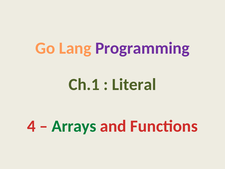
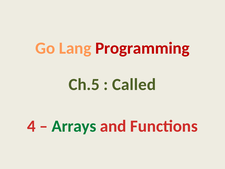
Programming colour: purple -> red (142, 48)
Ch.1: Ch.1 -> Ch.5 (84, 84)
Literal: Literal -> Called (134, 84)
